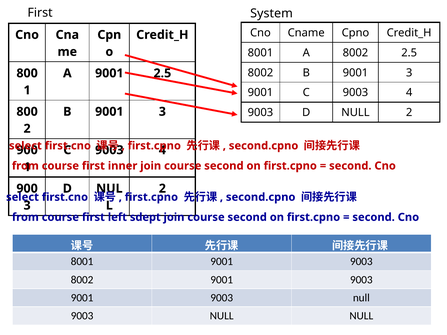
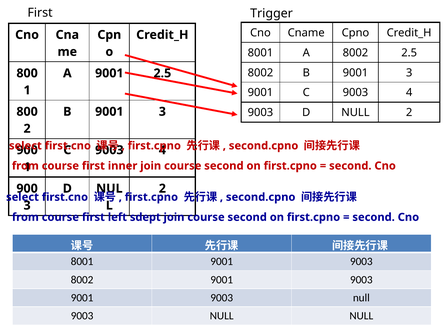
System: System -> Trigger (272, 13)
